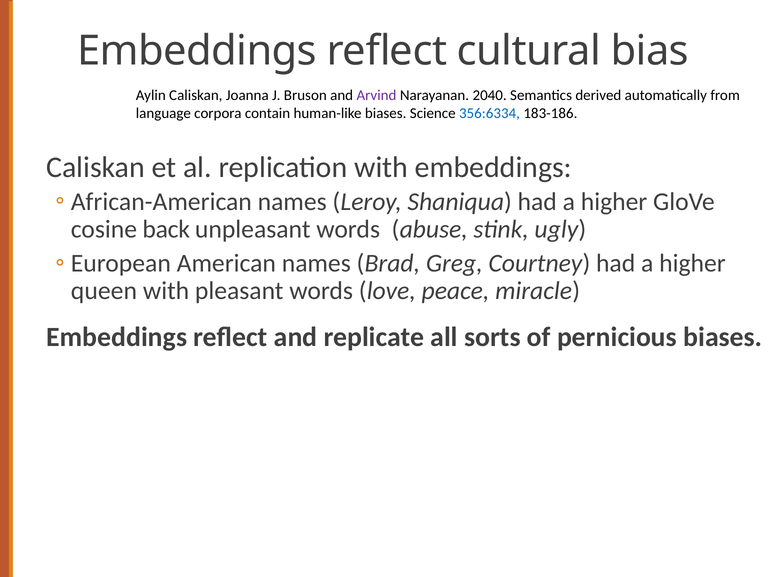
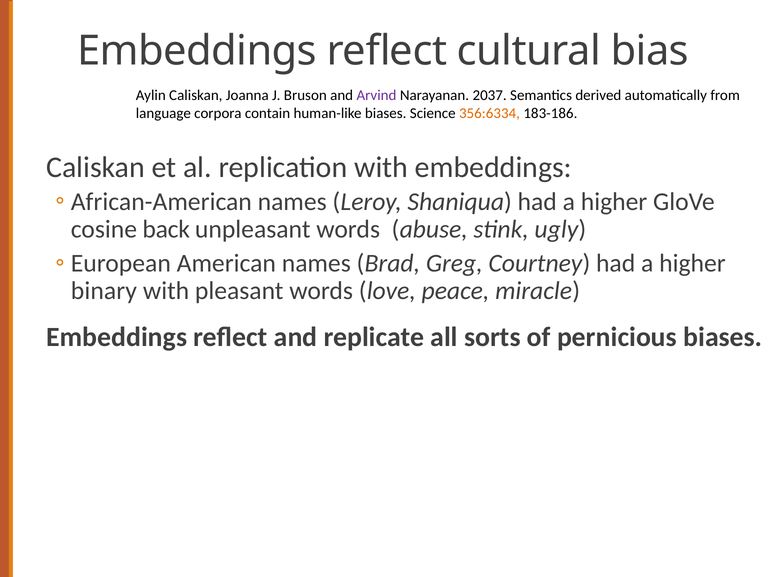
2040: 2040 -> 2037 (490, 95)
356:6334 colour: blue -> orange (489, 113)
queen: queen -> binary (104, 291)
